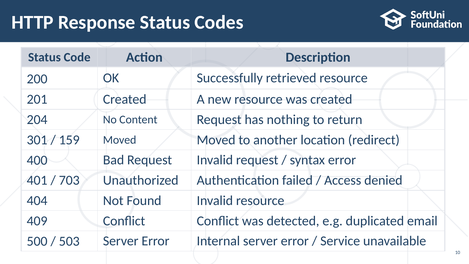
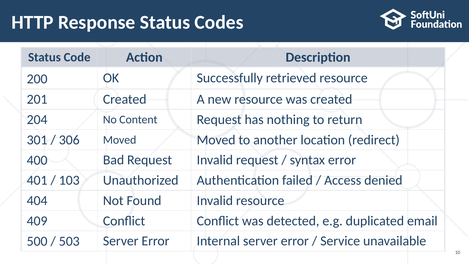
159: 159 -> 306 (69, 140)
703: 703 -> 103 (69, 180)
